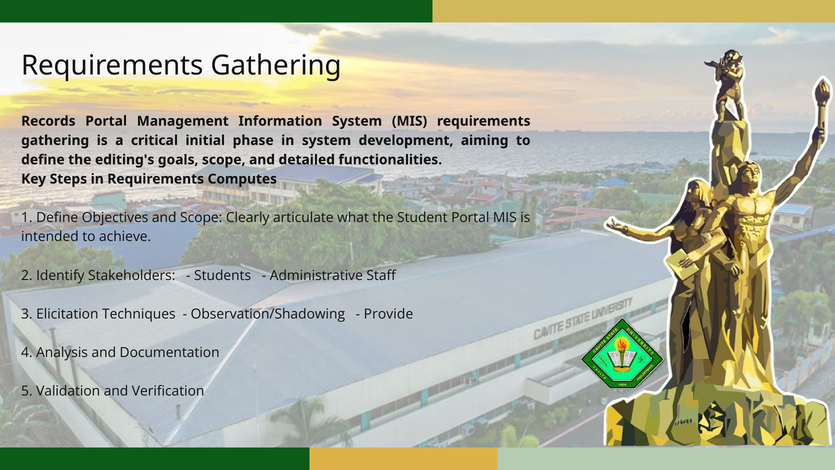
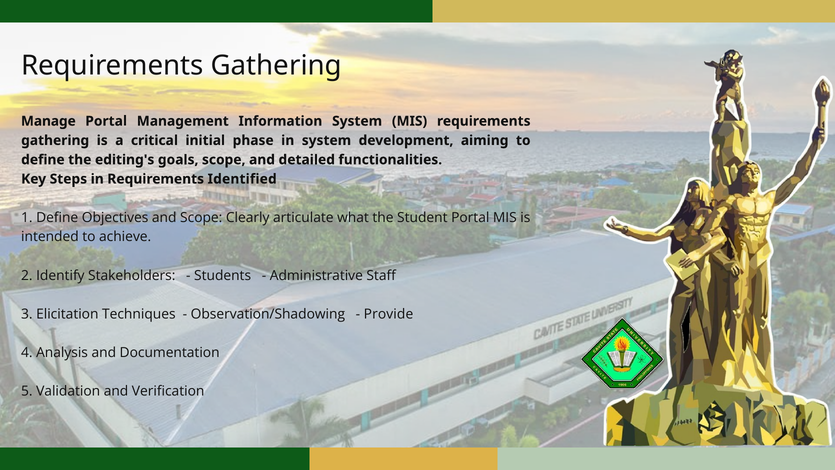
Records: Records -> Manage (48, 121)
Computes: Computes -> Identified (242, 179)
